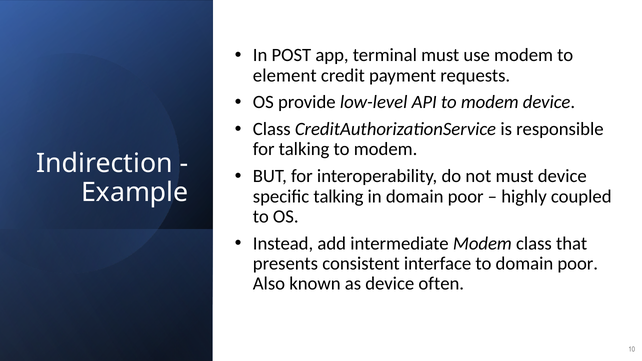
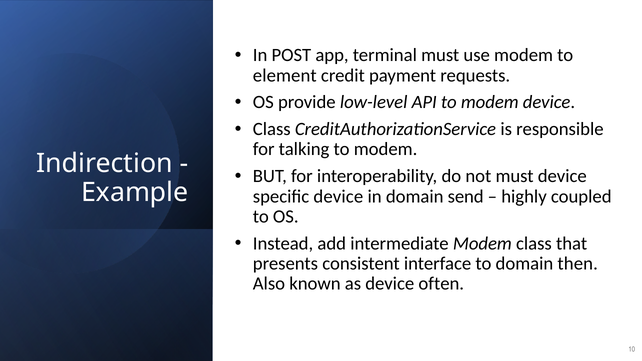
specific talking: talking -> device (338, 196)
in domain poor: poor -> send (466, 196)
to domain poor: poor -> then (578, 264)
